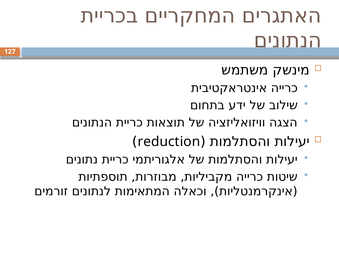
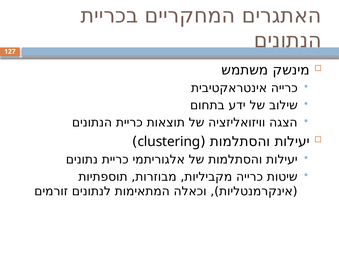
reduction: reduction -> clustering (169, 142)
